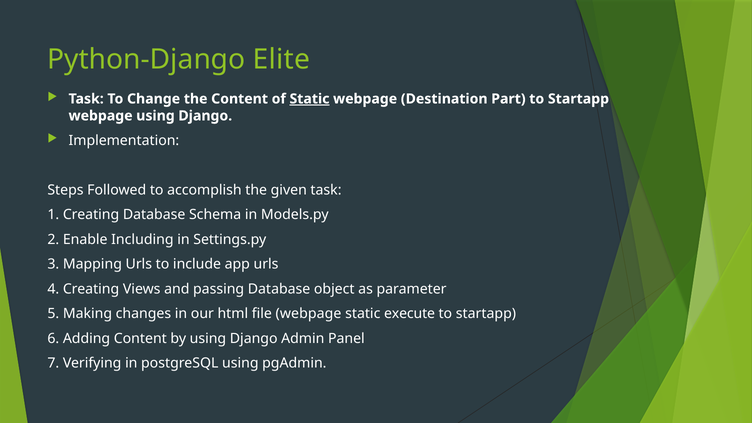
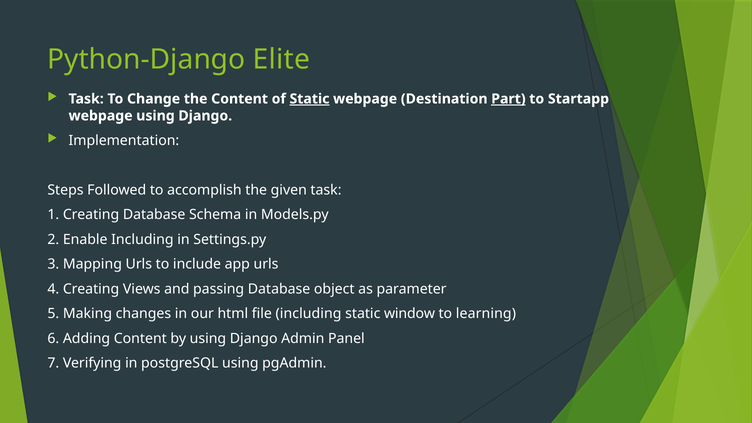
Part underline: none -> present (508, 99)
file webpage: webpage -> including (309, 314)
execute: execute -> window (410, 314)
startapp: startapp -> learning (486, 314)
